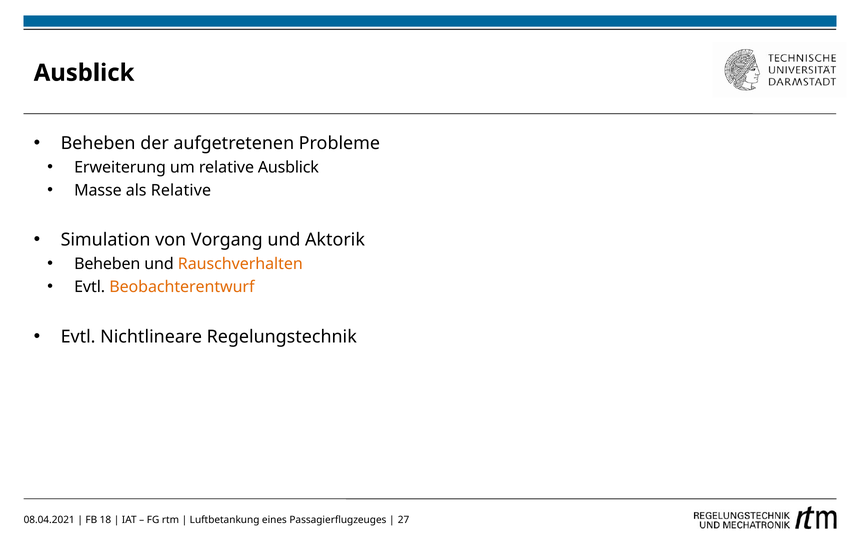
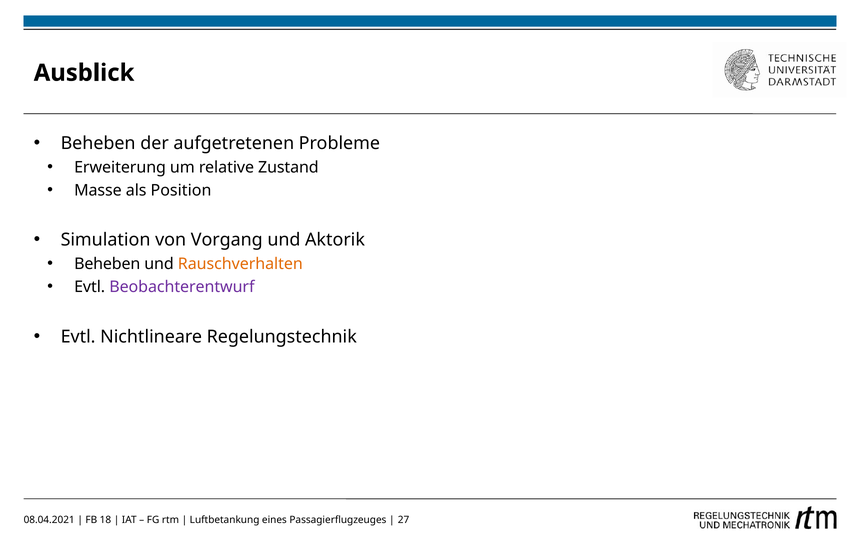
relative Ausblick: Ausblick -> Zustand (288, 167)
als Relative: Relative -> Position (181, 190)
Beobachterentwurf colour: orange -> purple (182, 287)
